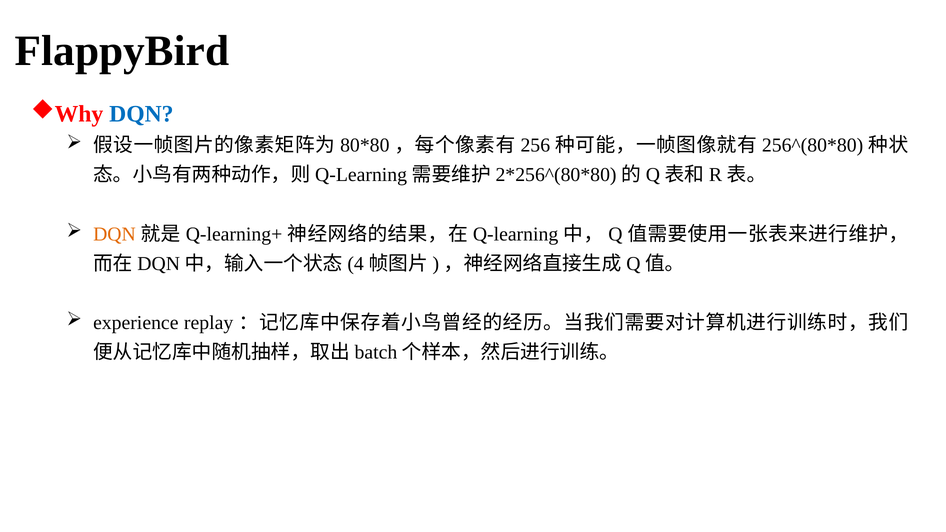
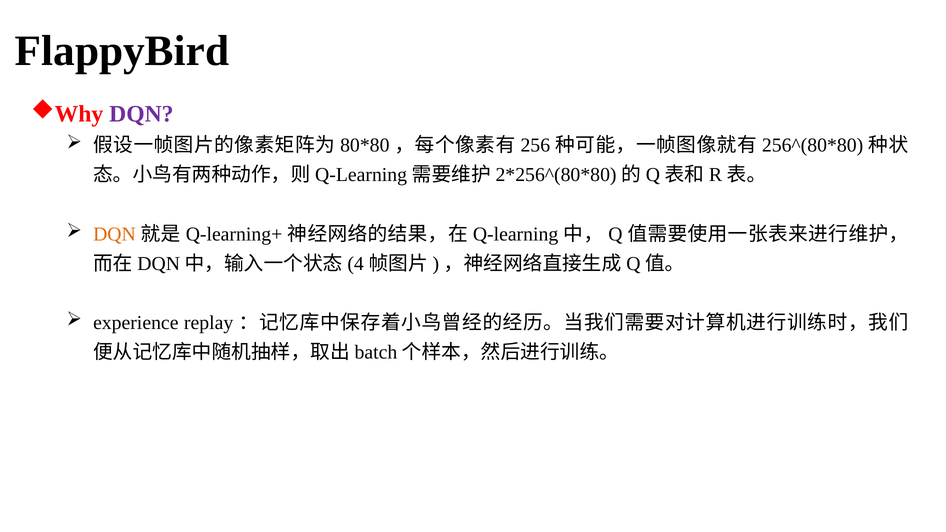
DQN colour: blue -> purple (141, 114)
